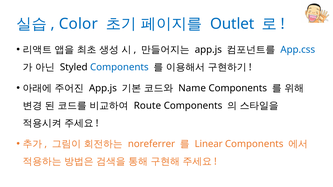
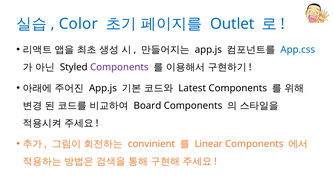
Components colour: blue -> purple (119, 67)
Name: Name -> Latest (192, 88)
Route: Route -> Board (147, 106)
noreferrer: noreferrer -> convinient (151, 144)
